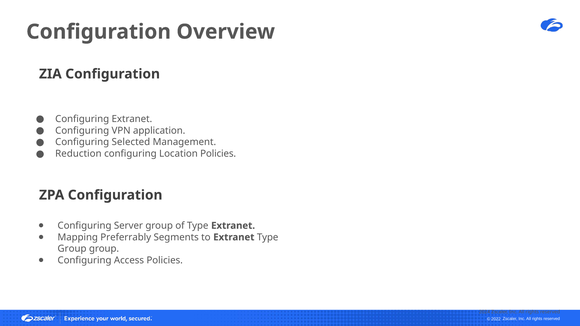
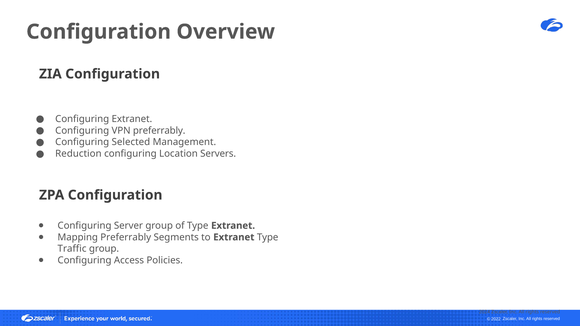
VPN application: application -> preferrably (159, 131)
Location Policies: Policies -> Servers (218, 154)
Group: Group -> Traffic (72, 249)
